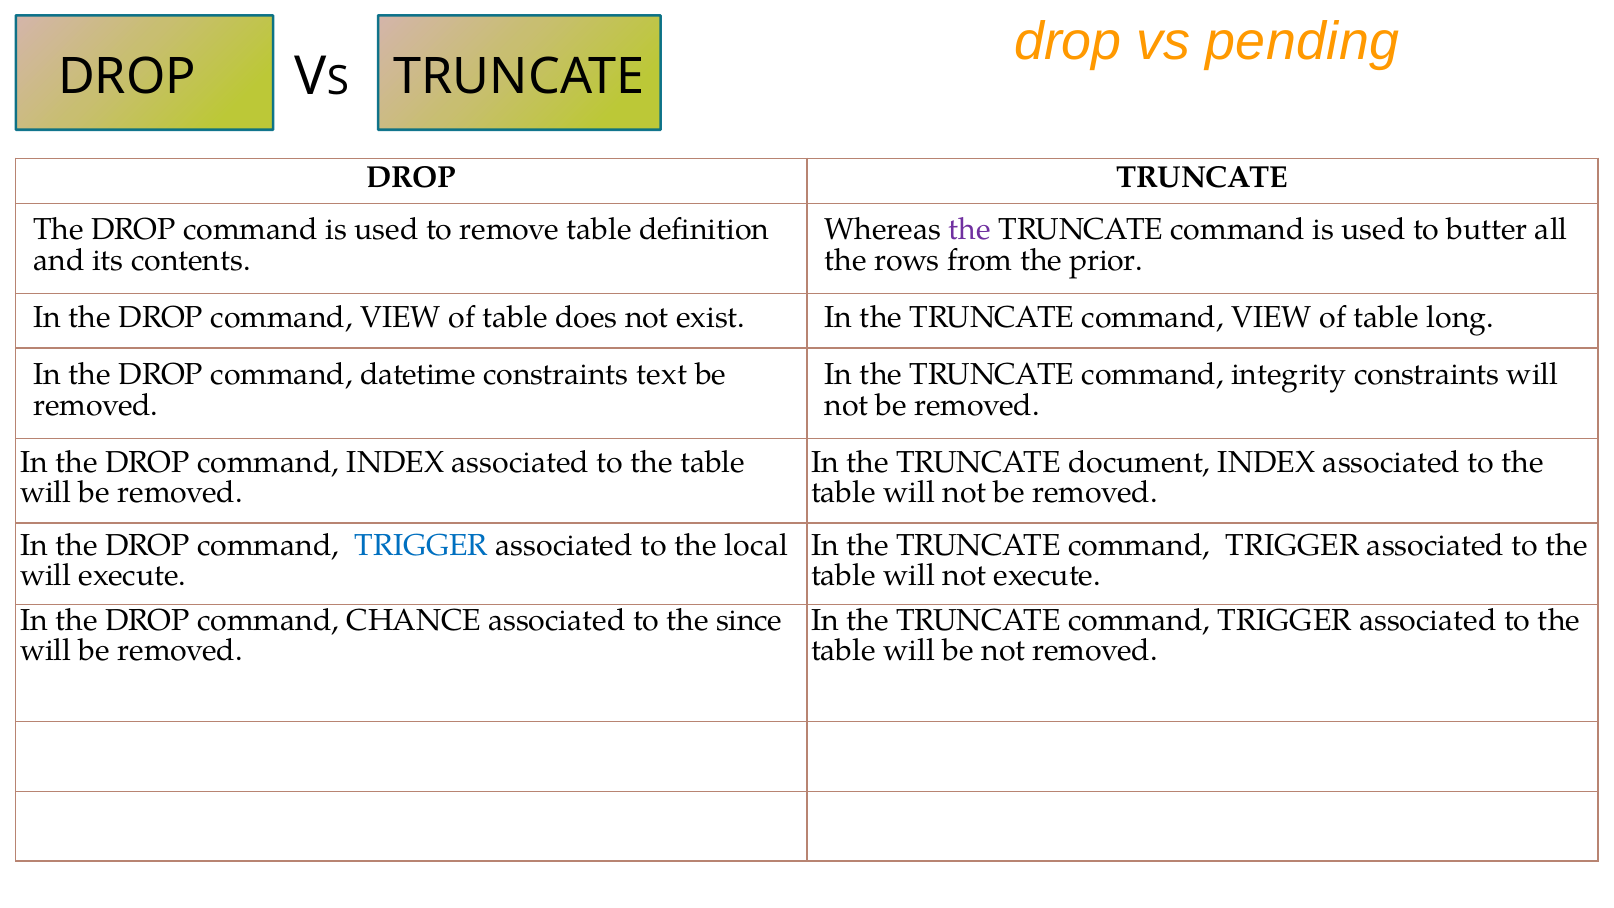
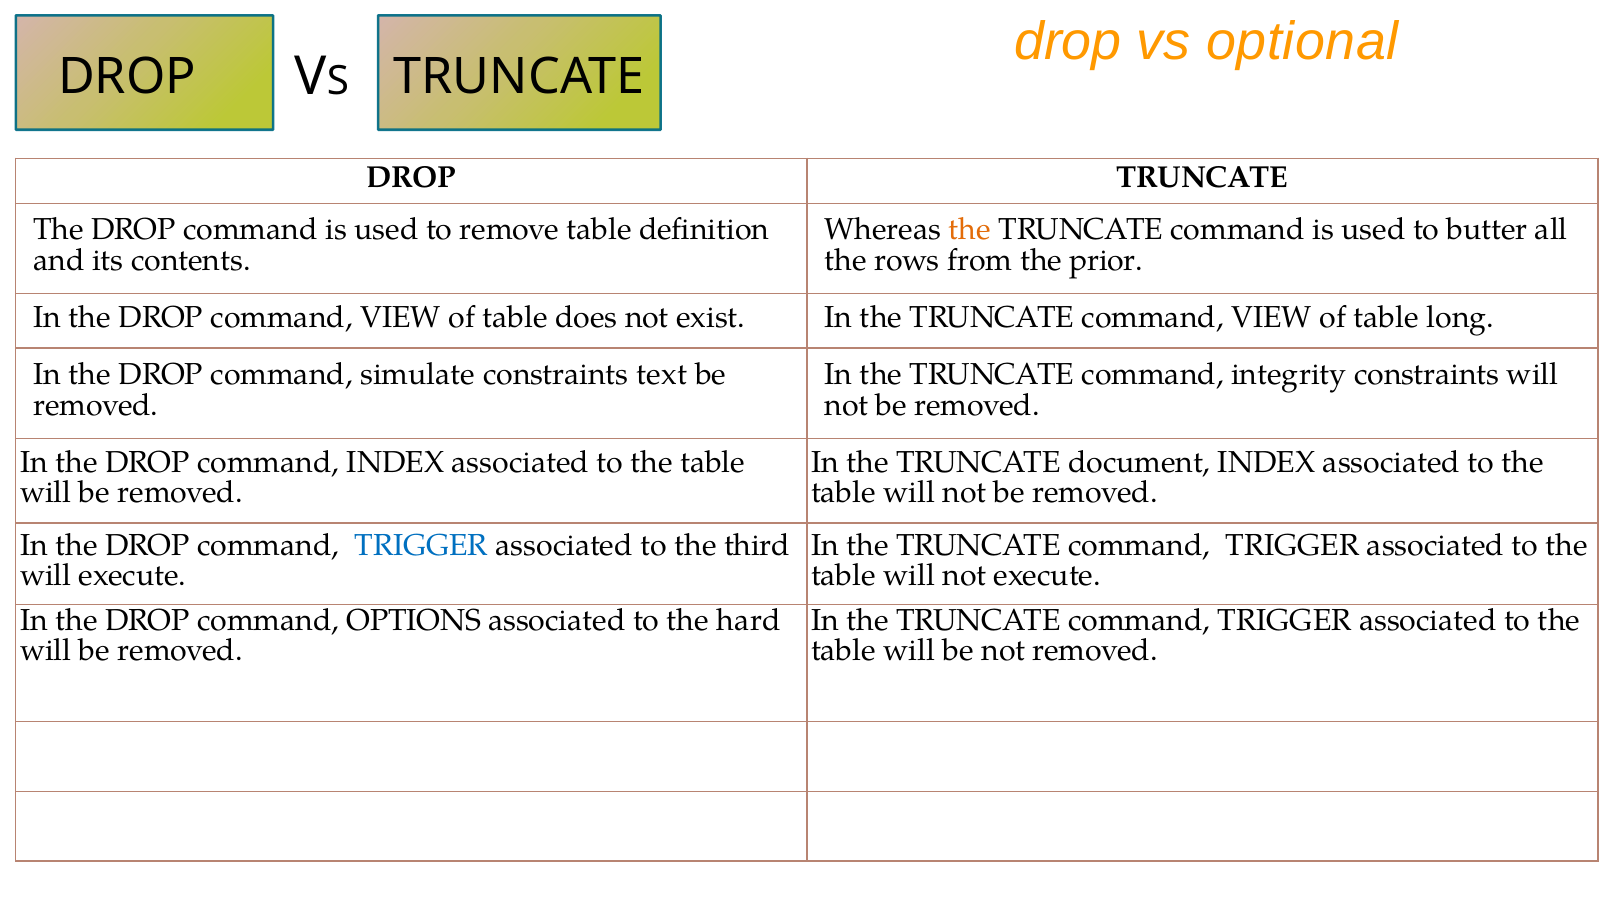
pending: pending -> optional (1302, 42)
the colour: purple -> orange (970, 230)
datetime: datetime -> simulate (418, 375)
local: local -> third (757, 545)
CHANCE: CHANCE -> OPTIONS (414, 620)
since: since -> hard (749, 620)
